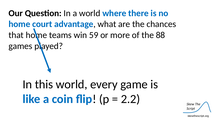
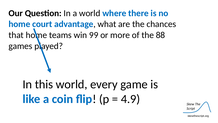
59: 59 -> 99 (94, 35)
2.2: 2.2 -> 4.9 (130, 99)
